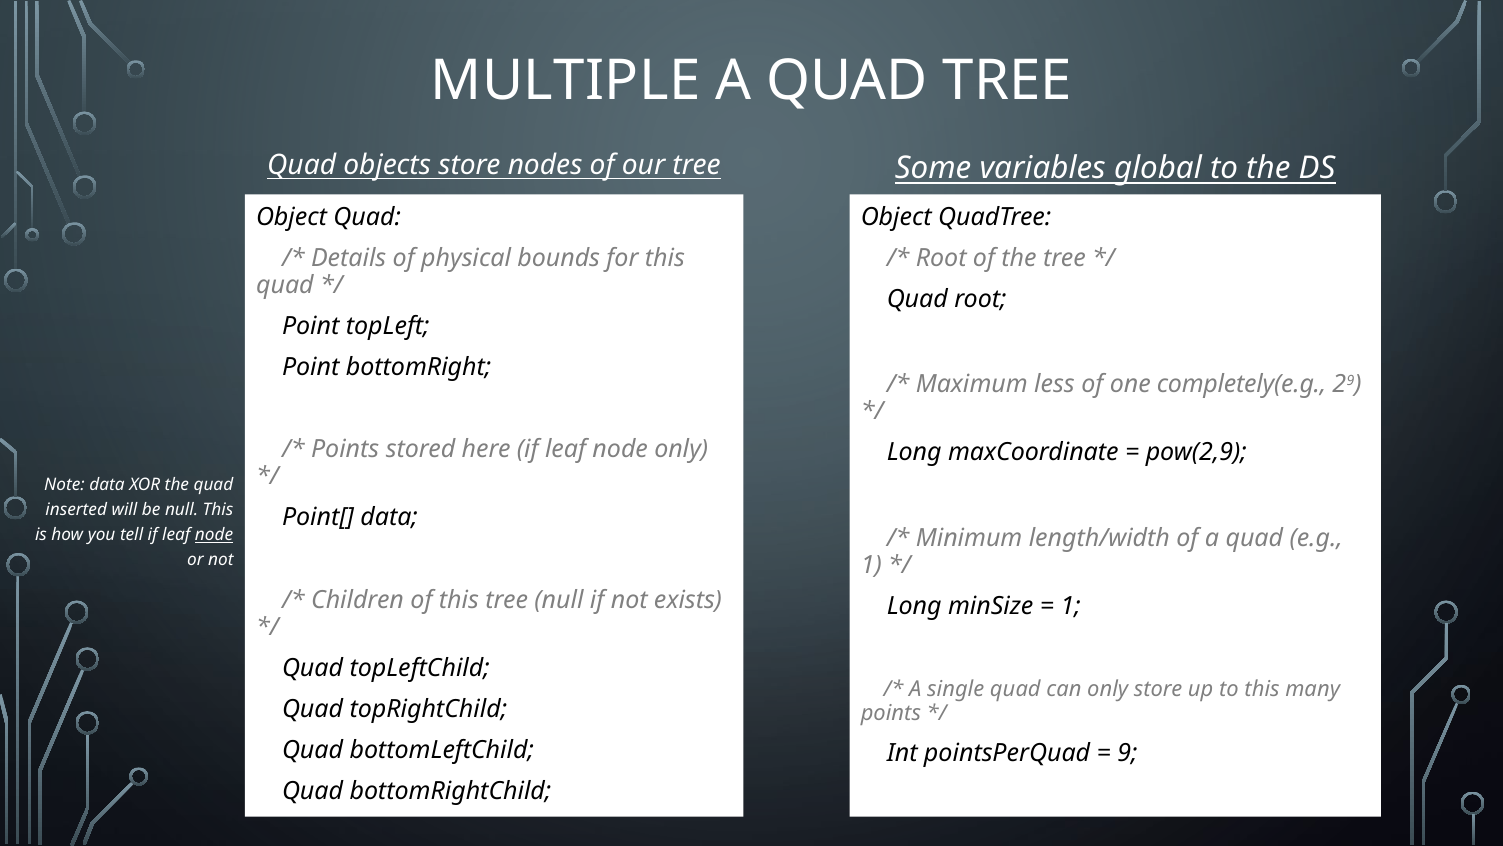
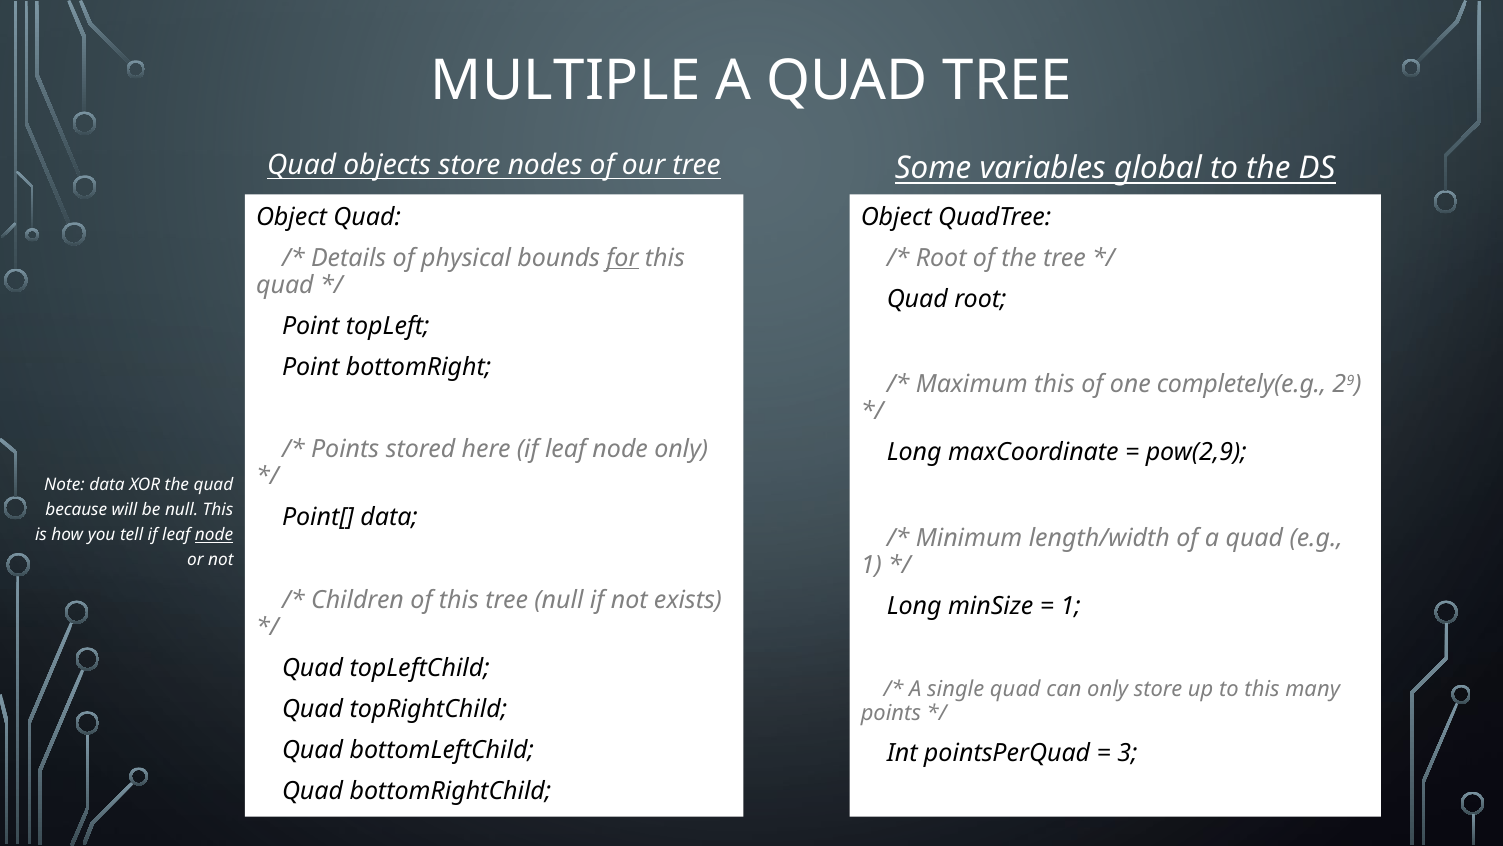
for underline: none -> present (622, 258)
Maximum less: less -> this (1054, 384)
inserted: inserted -> because (76, 510)
9: 9 -> 3 (1127, 752)
